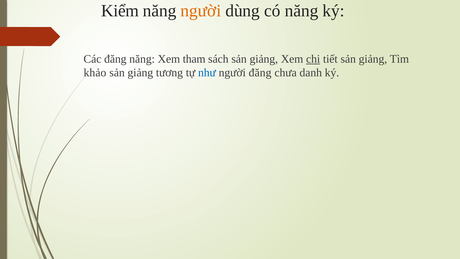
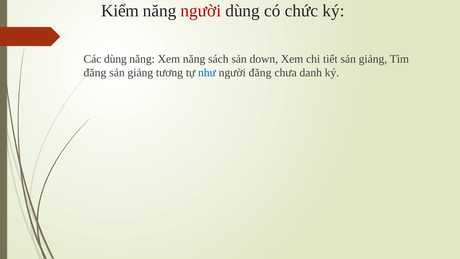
người colour: orange -> red (201, 11)
có năng: năng -> chức (302, 11)
Các đăng: đăng -> dùng (115, 59)
Xem tham: tham -> năng (194, 59)
sách sản giảng: giảng -> down (264, 59)
chi underline: present -> none (313, 59)
khảo: khảo -> đăng (95, 73)
